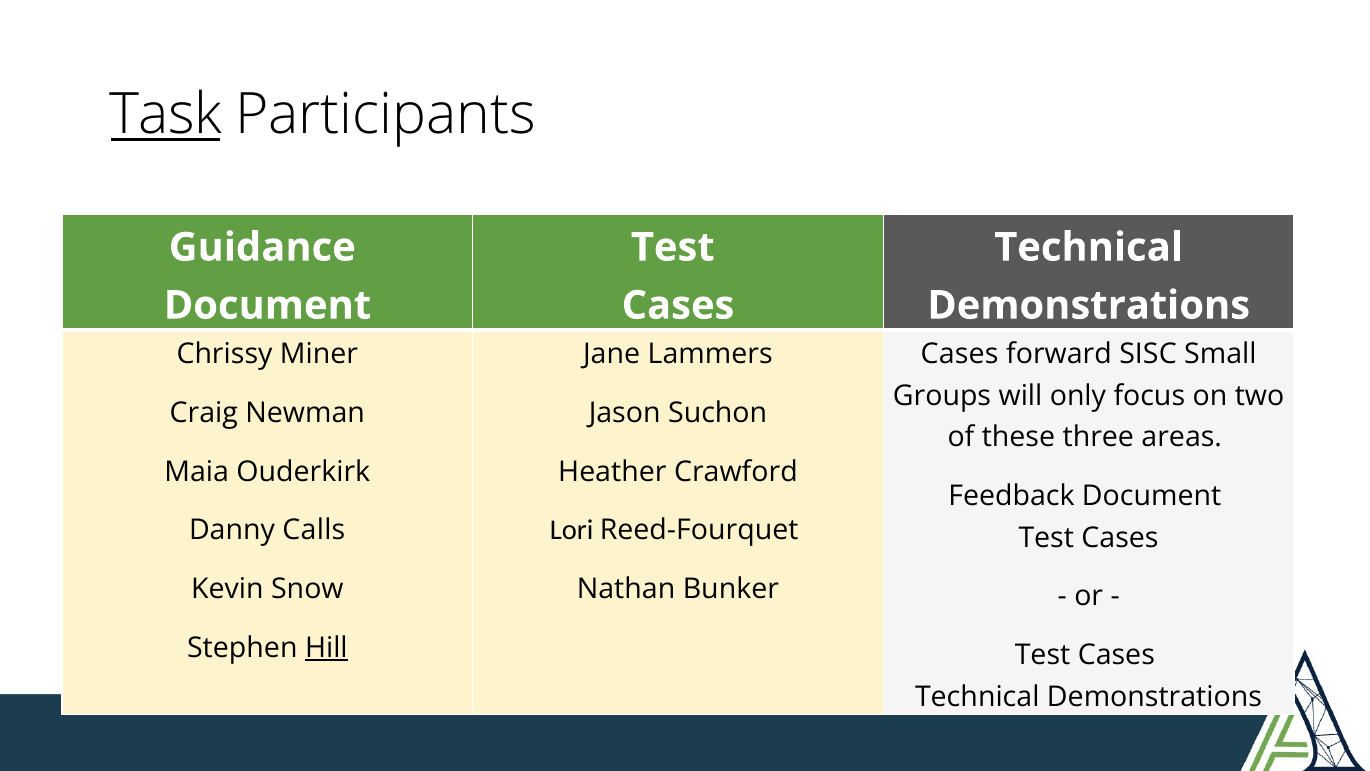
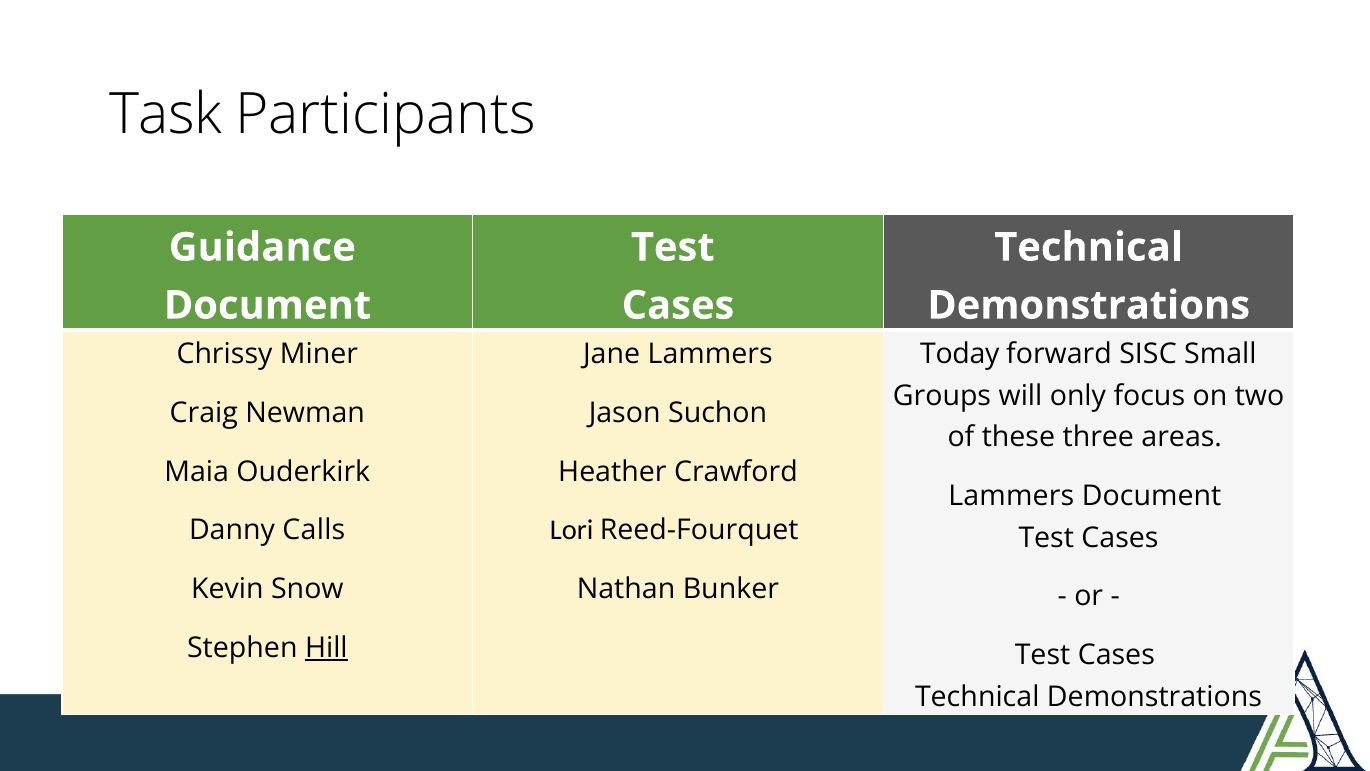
Task underline: present -> none (166, 115)
Cases: Cases -> Today (960, 354)
Feedback: Feedback -> Lammers (1011, 496)
